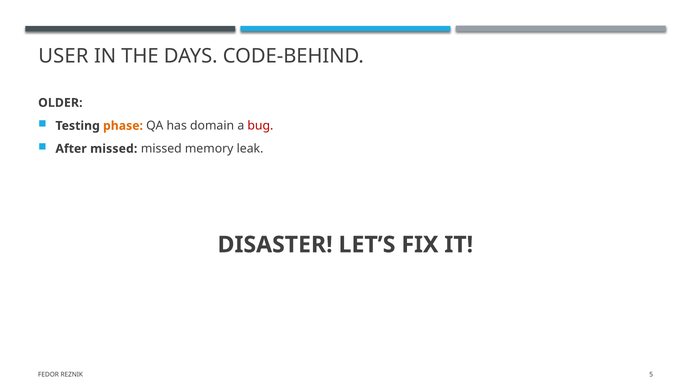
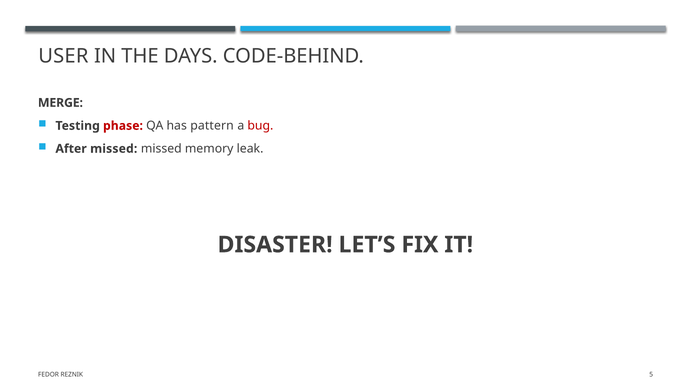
OLDER: OLDER -> MERGE (60, 103)
phase colour: orange -> red (123, 126)
domain: domain -> pattern (212, 126)
